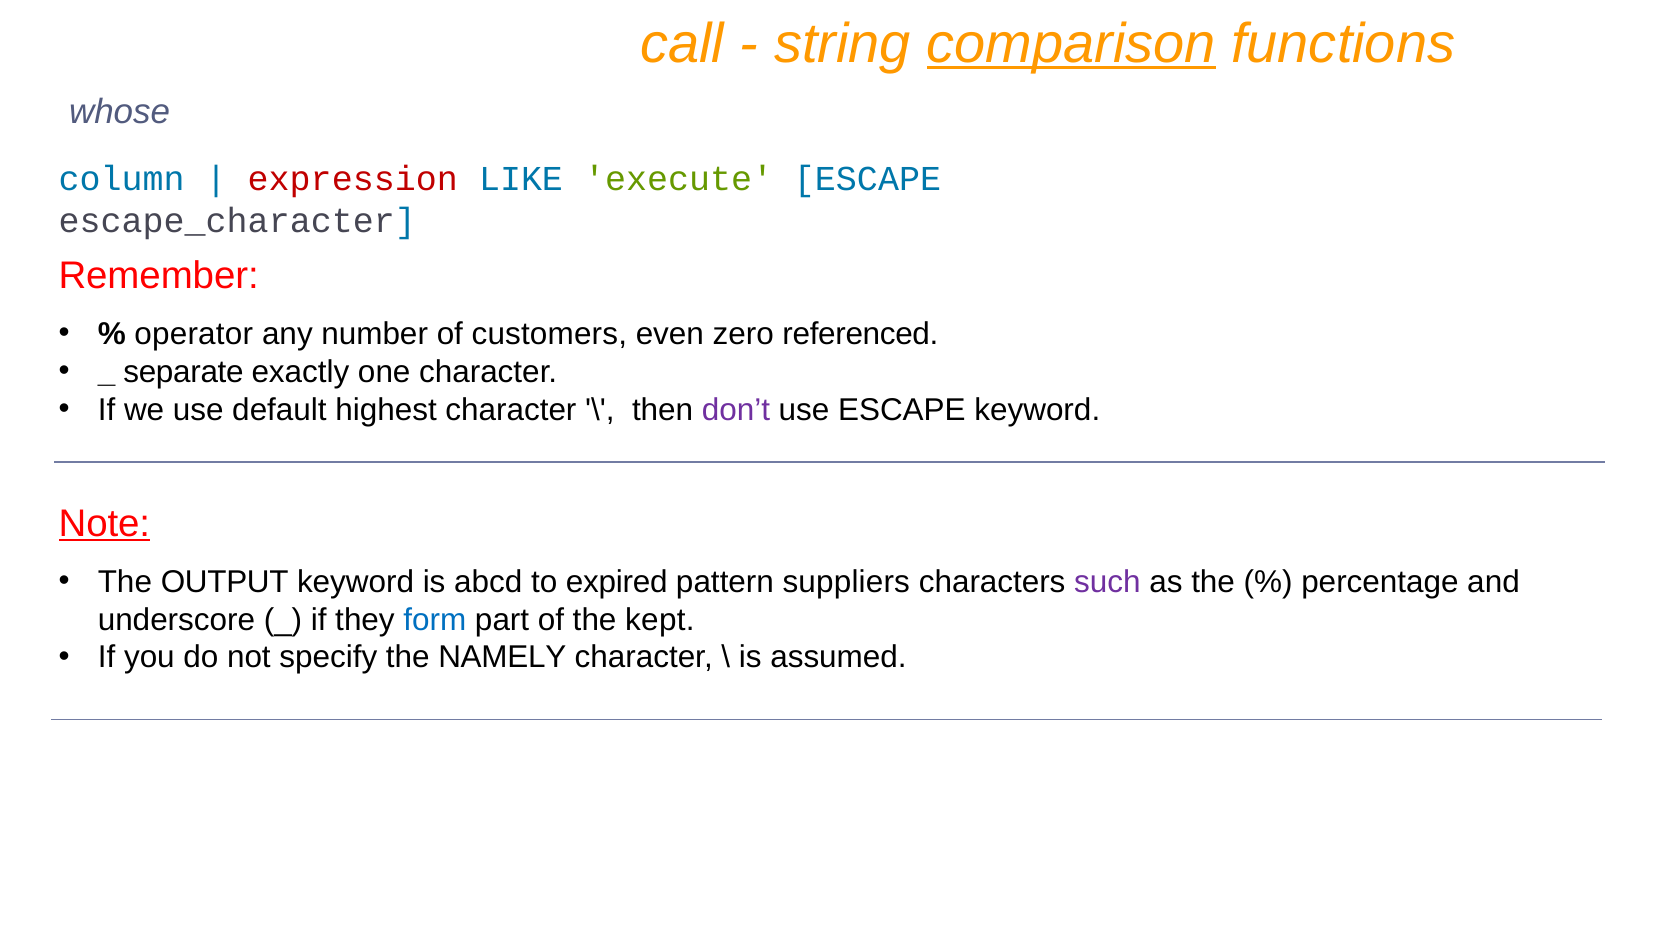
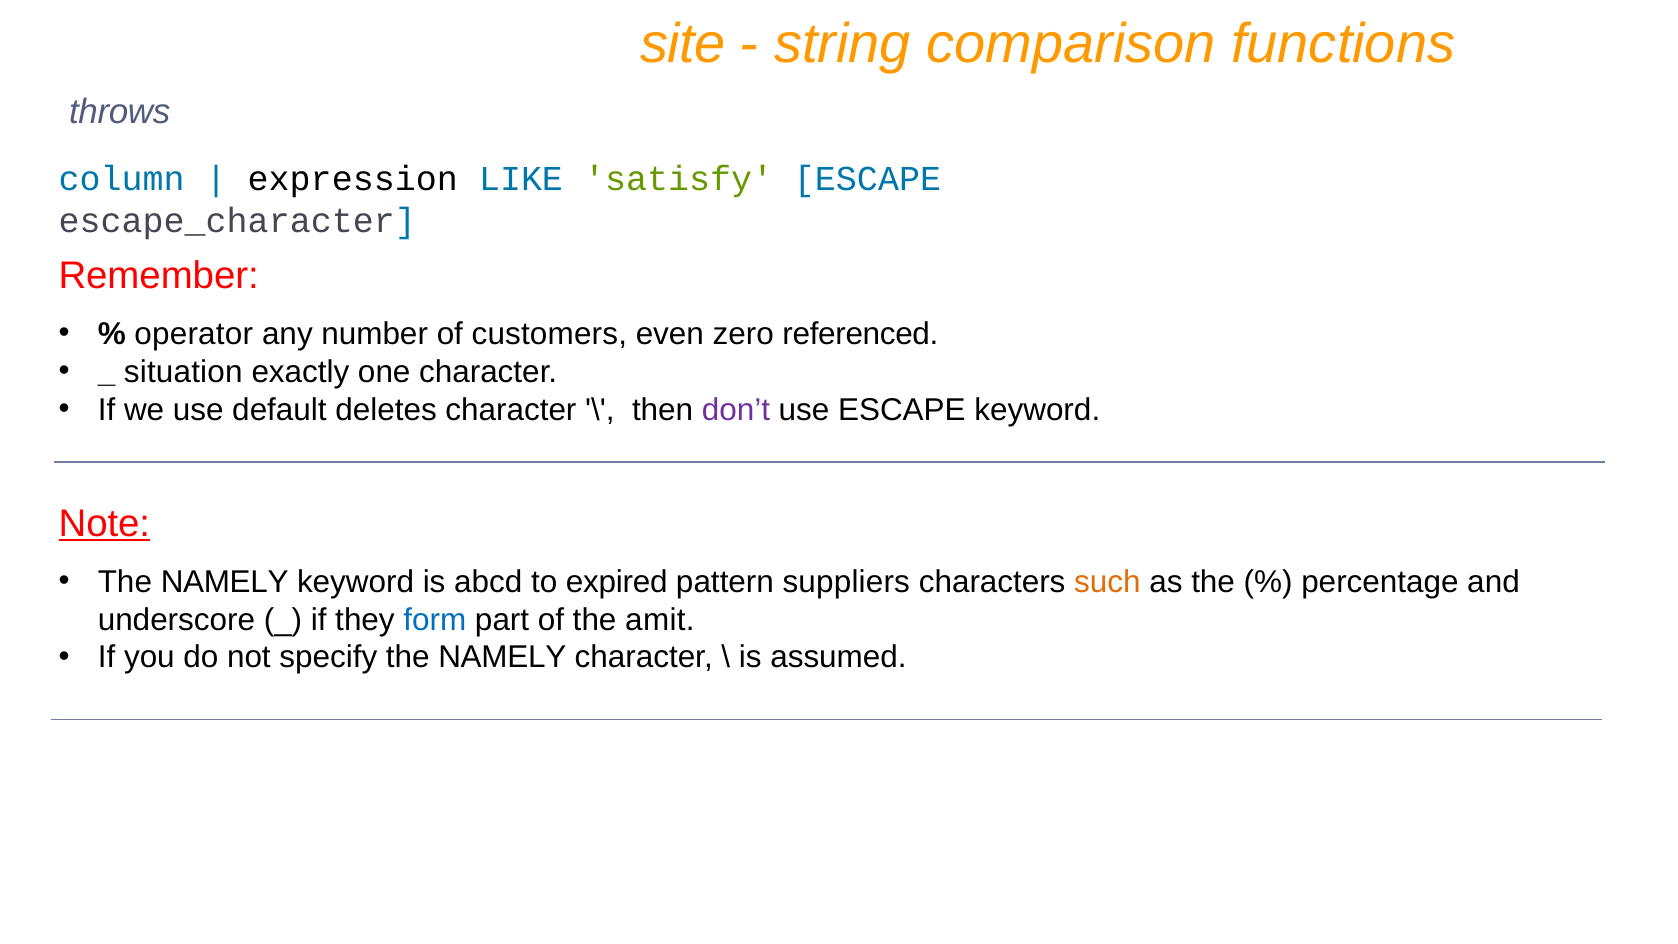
call: call -> site (683, 44)
comparison underline: present -> none (1071, 44)
whose: whose -> throws (120, 112)
expression colour: red -> black (353, 179)
execute: execute -> satisfy (679, 179)
separate: separate -> situation (183, 372)
highest: highest -> deletes (386, 410)
OUTPUT: OUTPUT -> NAMELY (225, 582)
such colour: purple -> orange (1107, 582)
kept: kept -> amit (660, 620)
